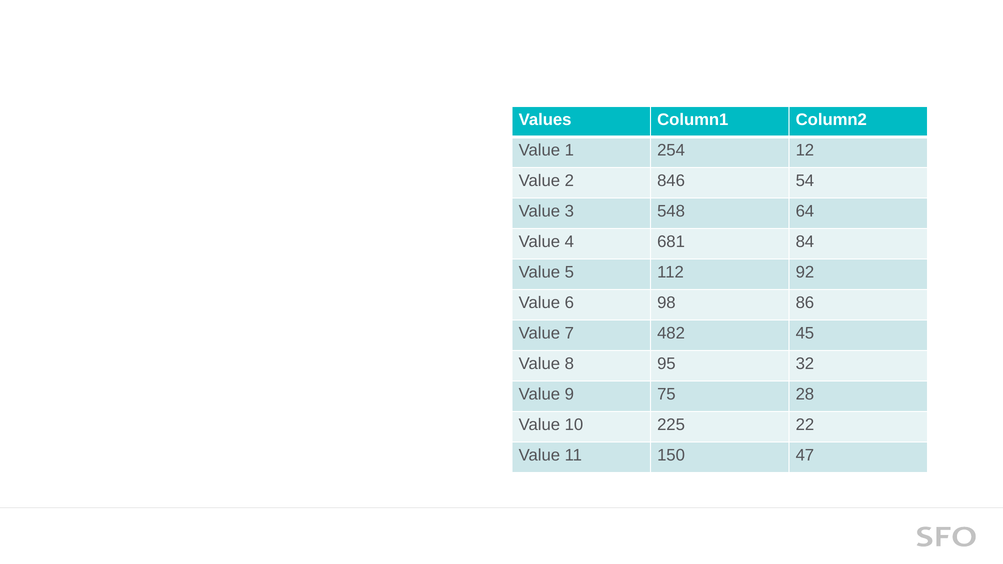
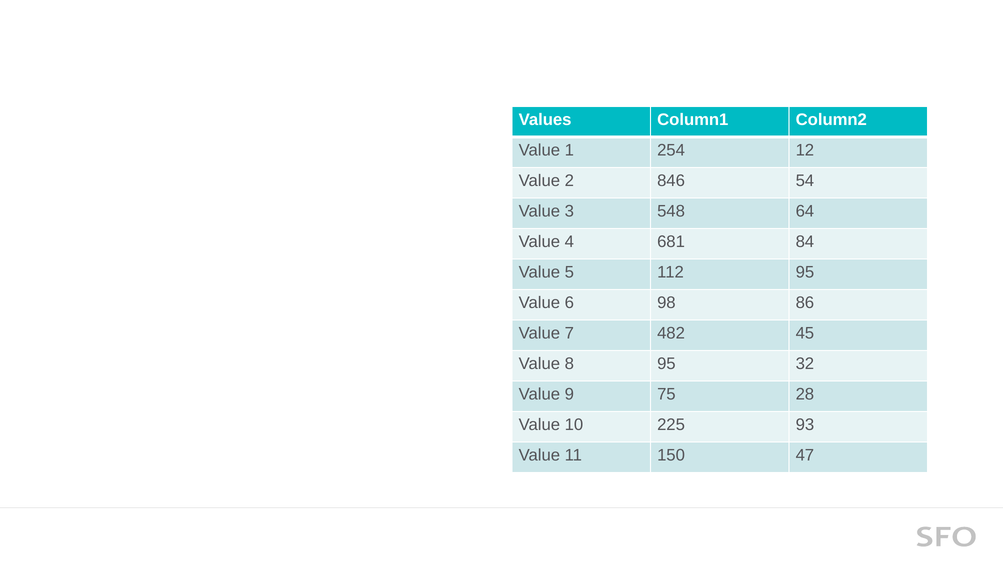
112 92: 92 -> 95 (805, 272)
22: 22 -> 93 (805, 425)
